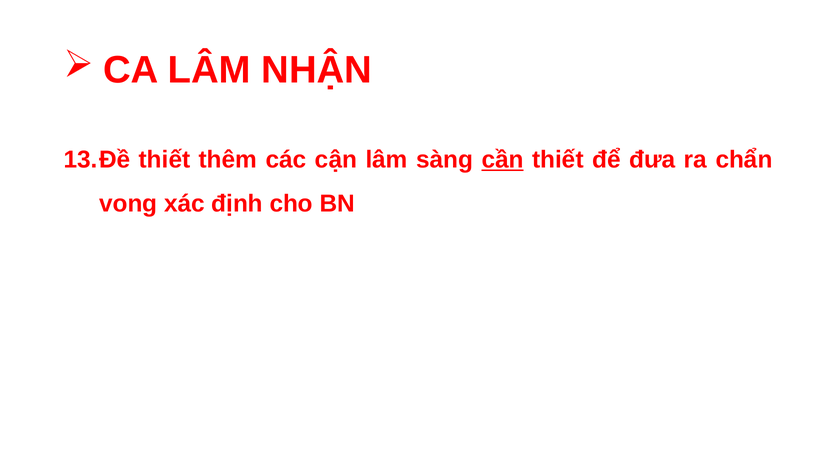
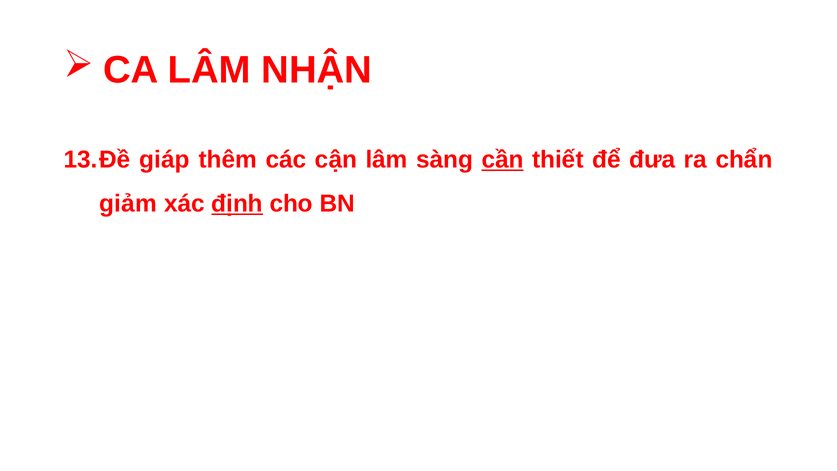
thiết: thiết -> giáp (164, 159)
vong: vong -> giảm (128, 203)
định underline: none -> present (237, 203)
